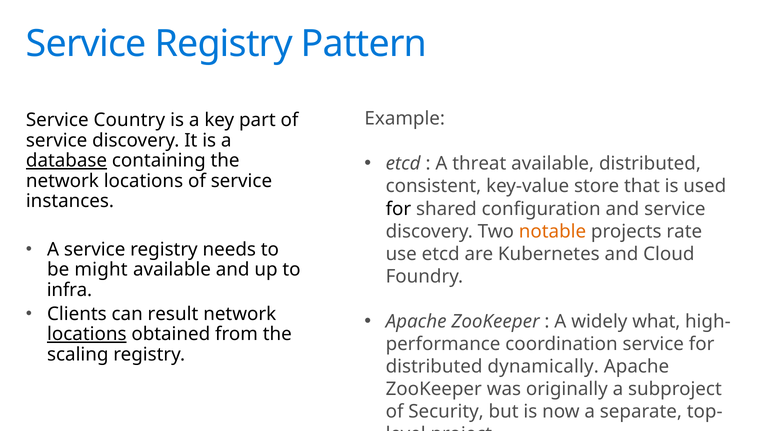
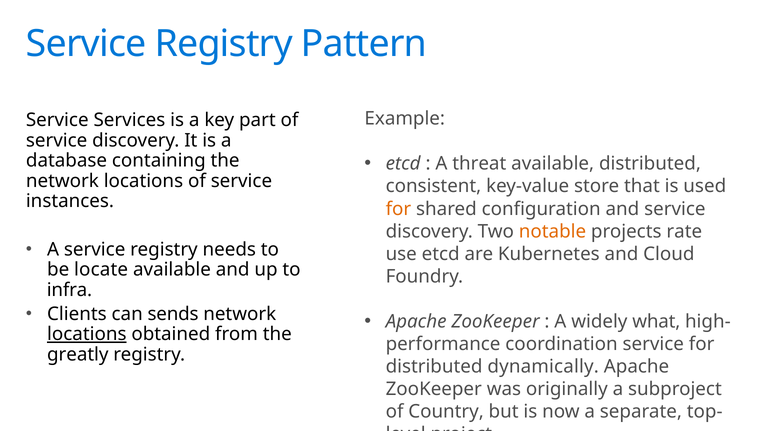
Country: Country -> Services (129, 120)
database underline: present -> none (67, 161)
for colour: black -> orange (398, 209)
might: might -> locate (101, 270)
result: result -> sends (173, 314)
scaling: scaling -> greatly (78, 355)
Security: Security -> Country (446, 412)
